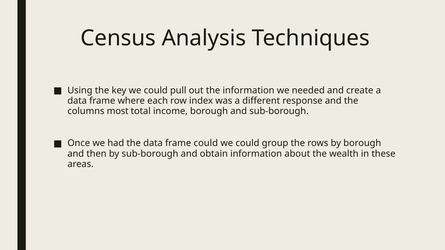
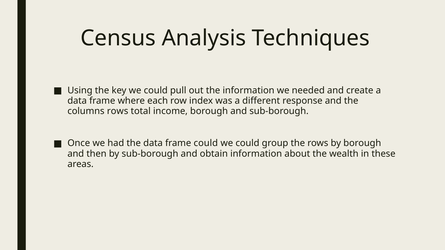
columns most: most -> rows (118, 111)
